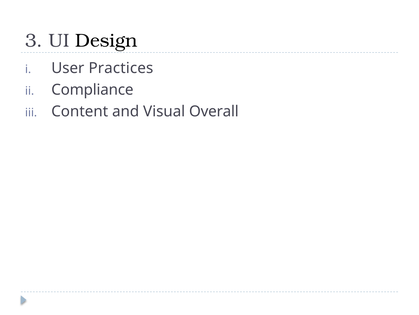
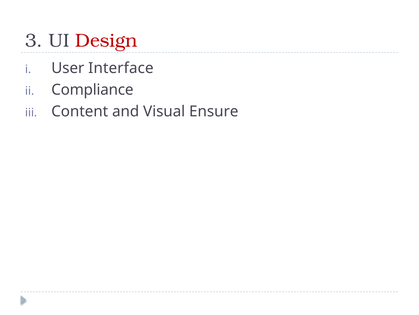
Design colour: black -> red (106, 40)
Practices: Practices -> Interface (121, 68)
Overall: Overall -> Ensure (214, 111)
